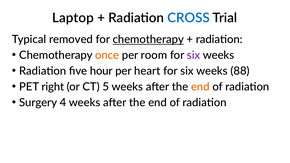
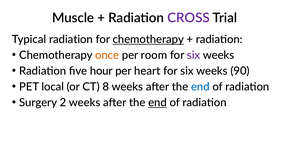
Laptop: Laptop -> Muscle (73, 18)
CROSS colour: blue -> purple (189, 18)
Typical removed: removed -> radiation (71, 39)
88: 88 -> 90 (240, 71)
right: right -> local (53, 87)
5: 5 -> 8 (106, 87)
end colour: orange -> blue (200, 87)
4: 4 -> 2 (63, 103)
end underline: none -> present (158, 103)
